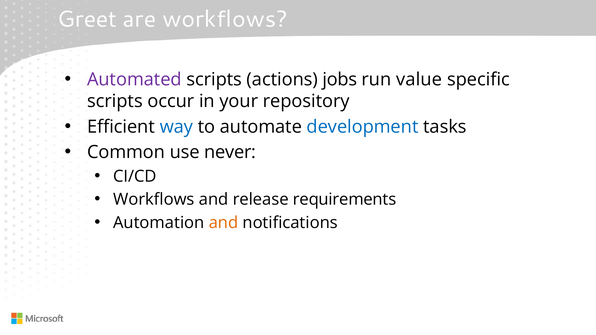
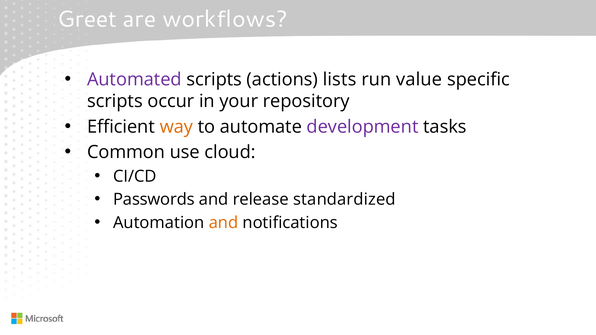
jobs: jobs -> lists (340, 80)
way colour: blue -> orange (176, 127)
development colour: blue -> purple (363, 127)
never: never -> cloud (230, 152)
Workflows: Workflows -> Passwords (154, 200)
requirements: requirements -> standardized (344, 200)
